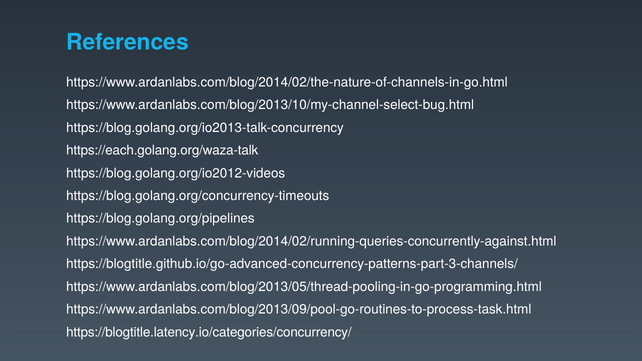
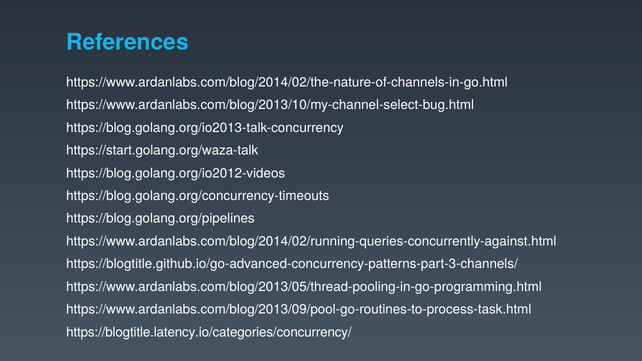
https://each.golang.org/waza-talk: https://each.golang.org/waza-talk -> https://start.golang.org/waza-talk (162, 150)
